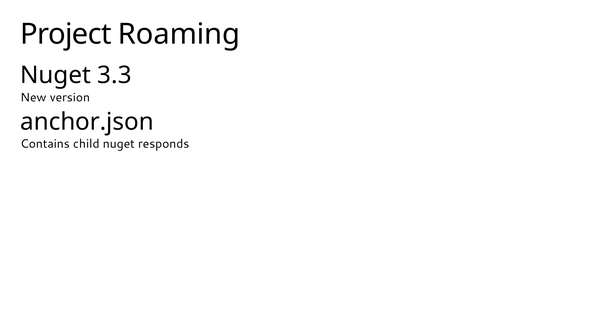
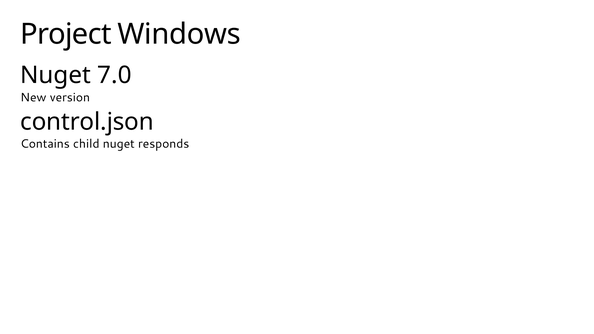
Roaming: Roaming -> Windows (179, 34)
3.3: 3.3 -> 7.0 (114, 75)
anchor.json: anchor.json -> control.json (87, 122)
